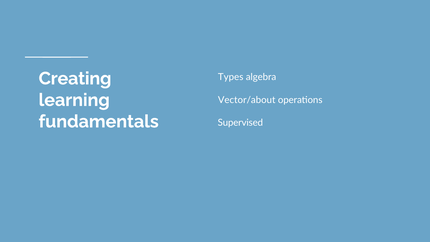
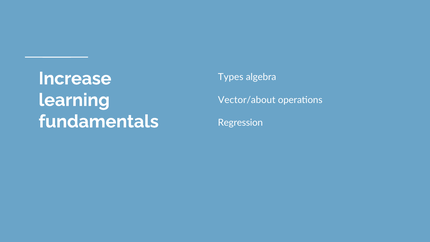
Creating: Creating -> Increase (75, 78)
Supervised: Supervised -> Regression (240, 123)
